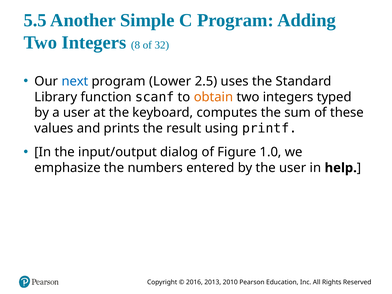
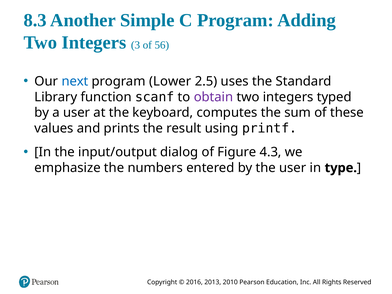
5.5: 5.5 -> 8.3 (35, 20)
8: 8 -> 3 (136, 45)
32: 32 -> 56 (162, 45)
obtain colour: orange -> purple (213, 97)
1.0: 1.0 -> 4.3 (271, 152)
help: help -> type (341, 168)
